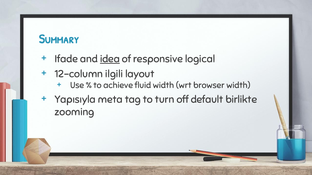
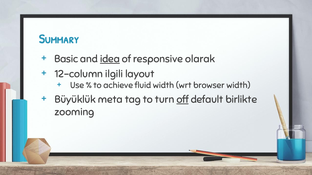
Ifade: Ifade -> Basic (66, 59)
logical: logical -> olarak (200, 59)
Yapısıyla: Yapısıyla -> Büyüklük (75, 100)
off underline: none -> present (183, 100)
